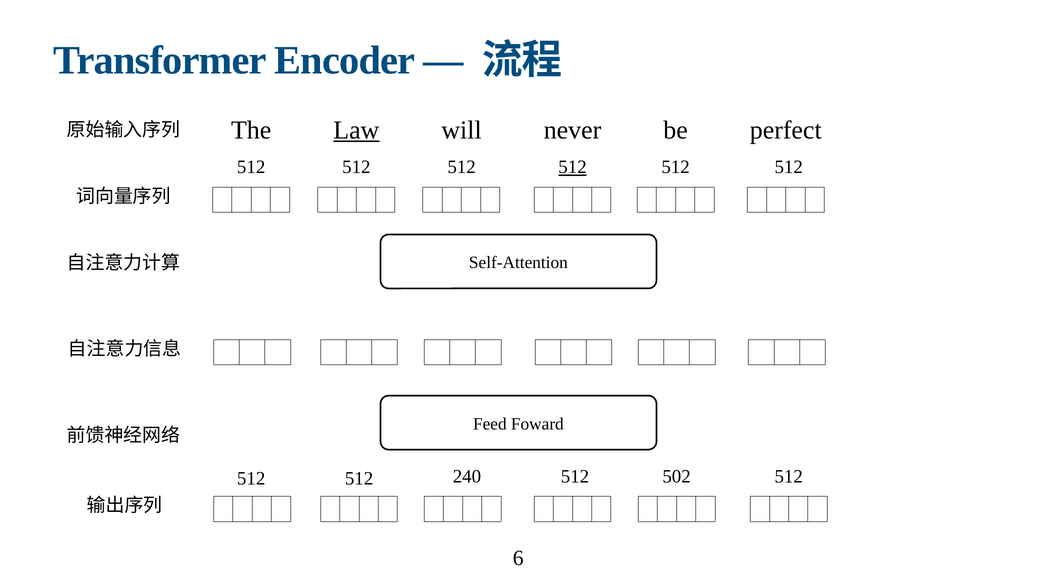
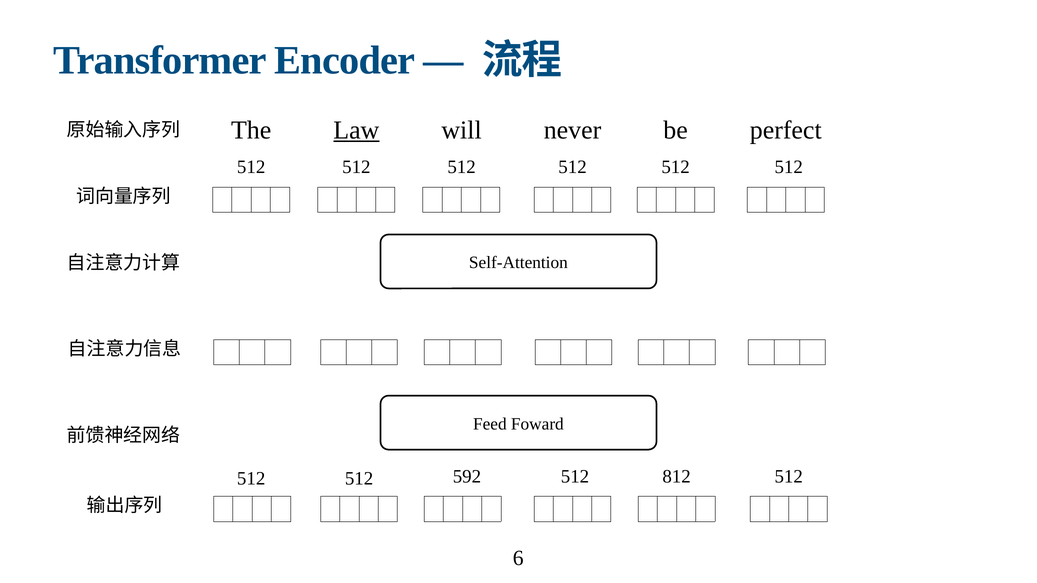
512 underline: present -> none (573, 167)
240: 240 -> 592 (467, 477)
502: 502 -> 812 (677, 477)
